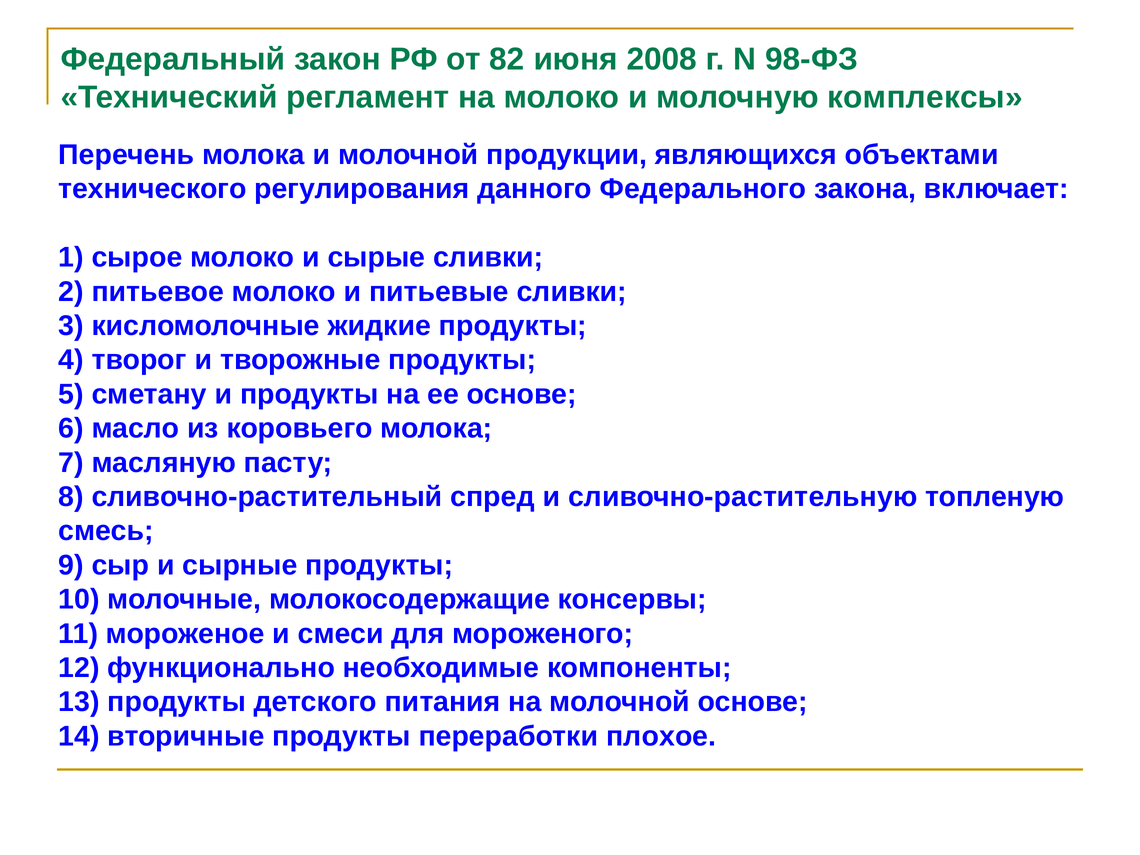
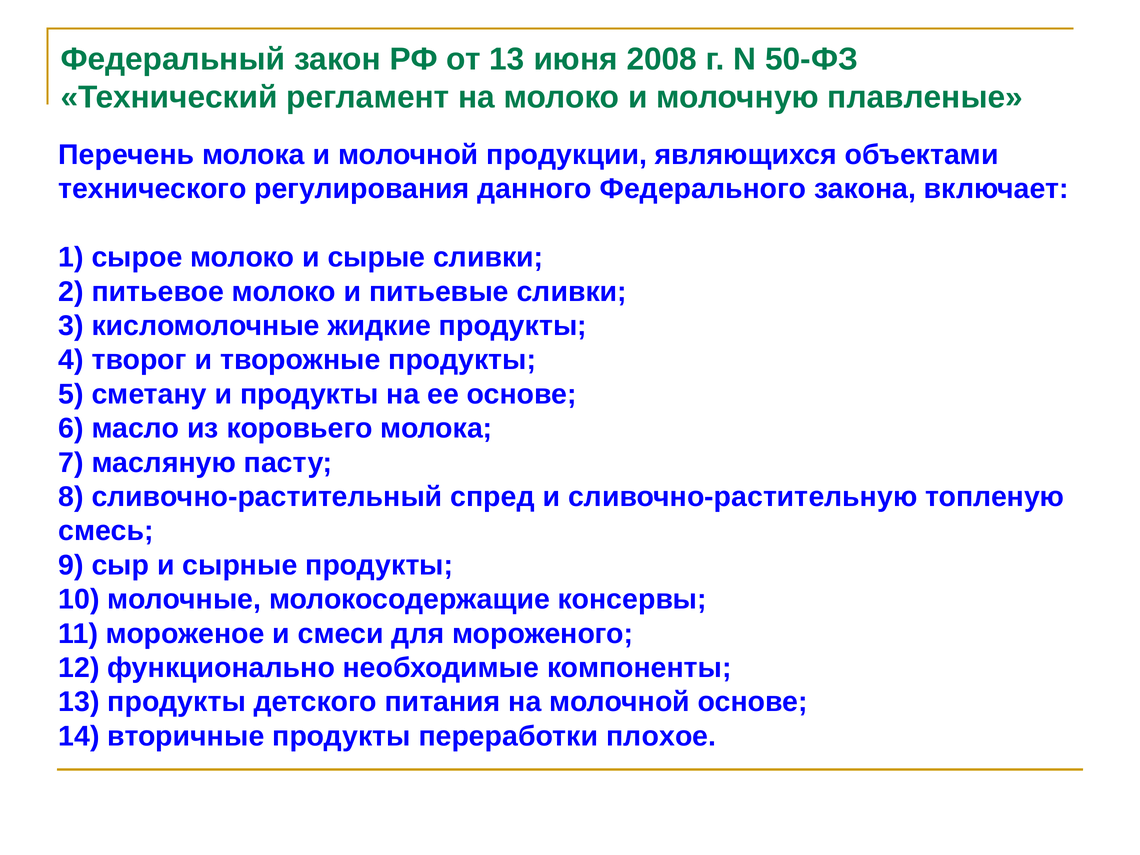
от 82: 82 -> 13 (507, 59)
98-ФЗ: 98-ФЗ -> 50-ФЗ (812, 59)
комплексы: комплексы -> плавленые (925, 97)
